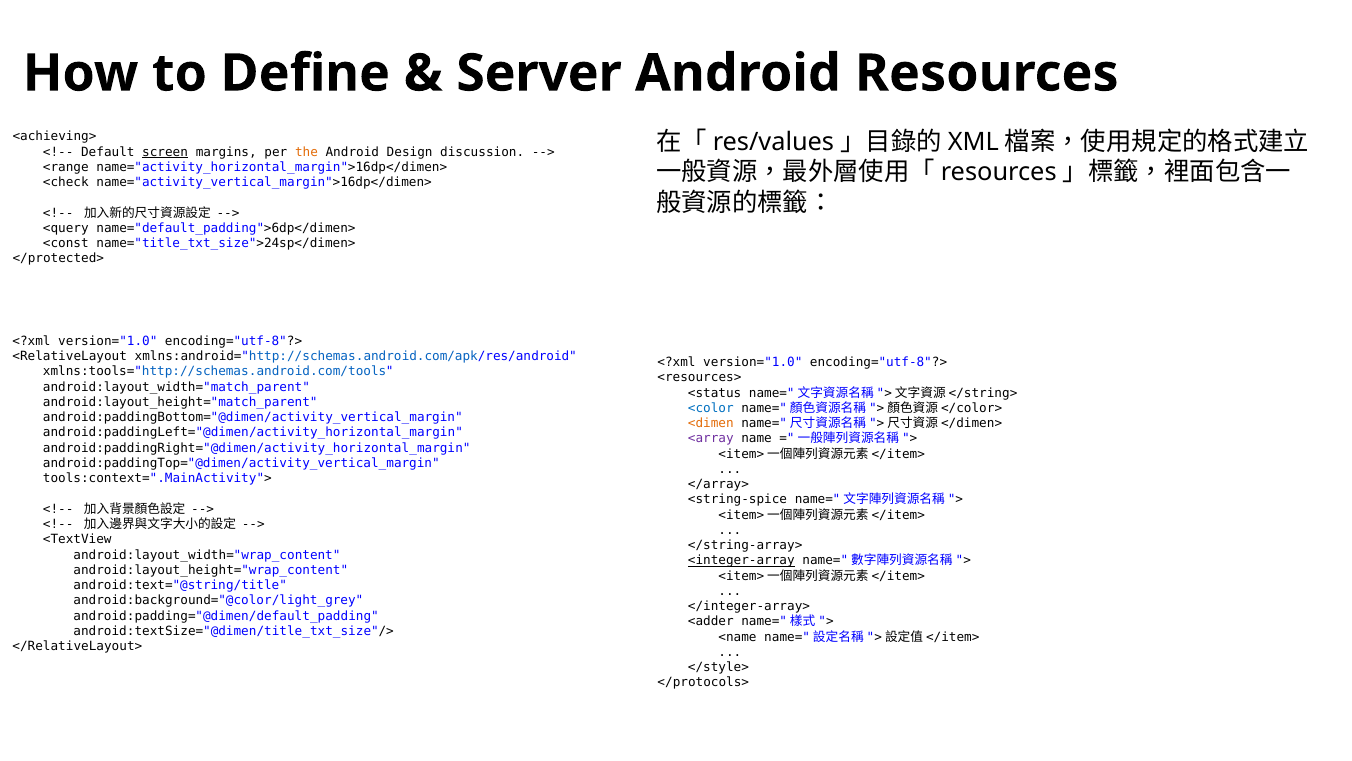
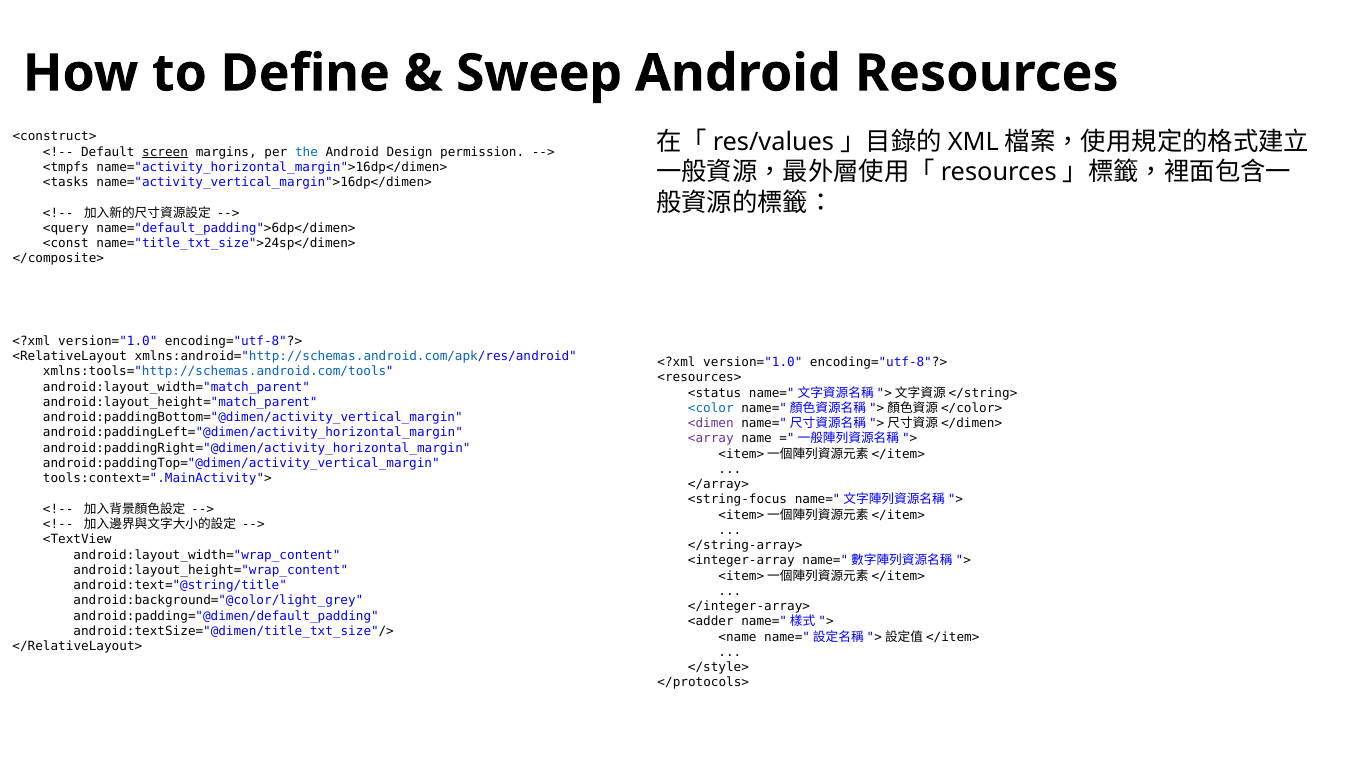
Server: Server -> Sweep (539, 73)
<achieving>: <achieving> -> <construct> (55, 137)
the colour: orange -> blue (307, 152)
discussion: discussion -> permission (482, 152)
<range: <range -> <tmpfs (66, 167)
<check: <check -> <tasks (66, 182)
</protected>: </protected> -> </composite> (58, 259)
<dimen colour: orange -> purple (711, 423)
<string-spice: <string-spice -> <string-focus (738, 499)
<integer-array underline: present -> none (741, 560)
